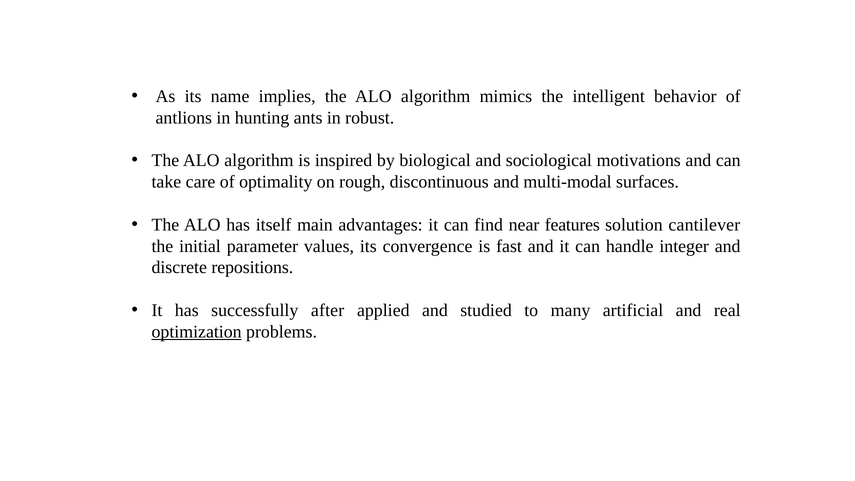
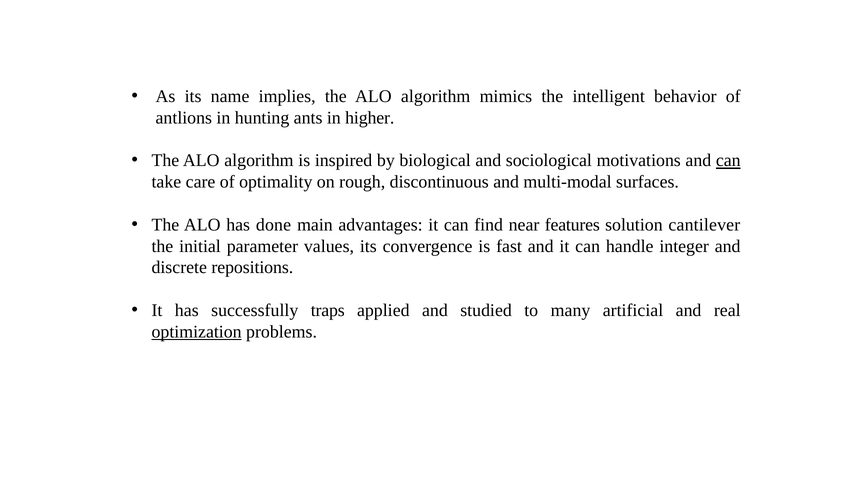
robust: robust -> higher (370, 118)
can underline: none -> present (728, 161)
itself: itself -> done (274, 225)
after: after -> traps (328, 310)
